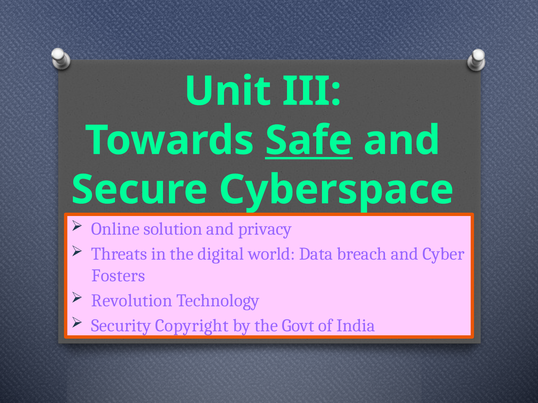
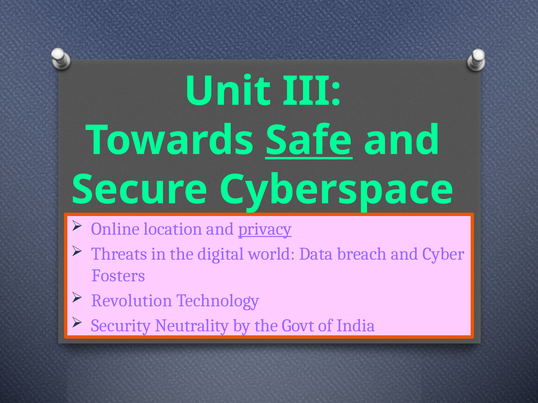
solution: solution -> location (173, 229)
privacy underline: none -> present (265, 229)
Copyright: Copyright -> Neutrality (192, 326)
